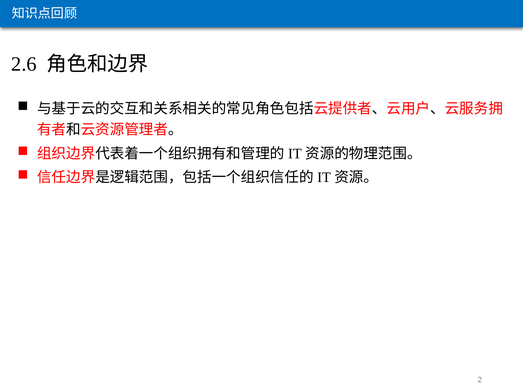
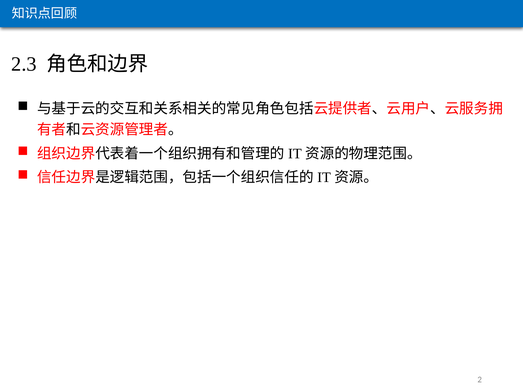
2.6: 2.6 -> 2.3 (24, 64)
